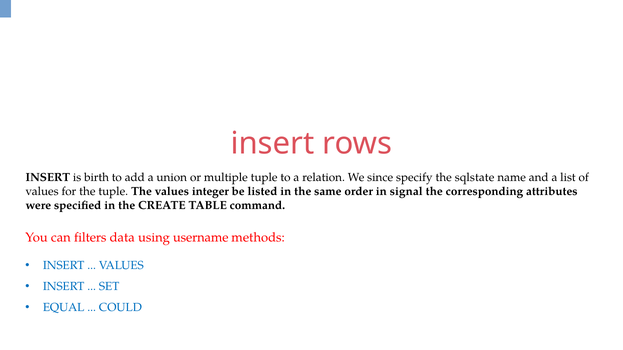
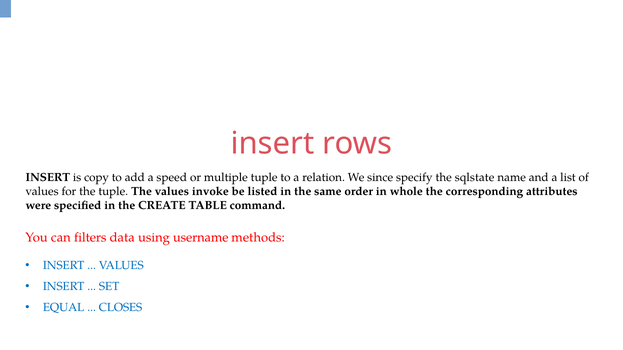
birth: birth -> copy (97, 178)
union: union -> speed (172, 178)
integer: integer -> invoke (210, 192)
signal: signal -> whole (406, 192)
COULD: COULD -> CLOSES (120, 308)
